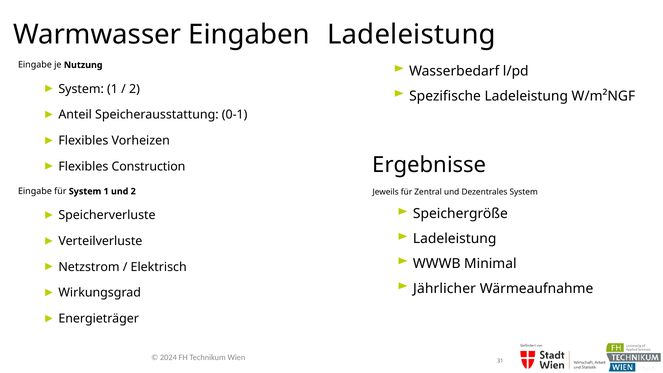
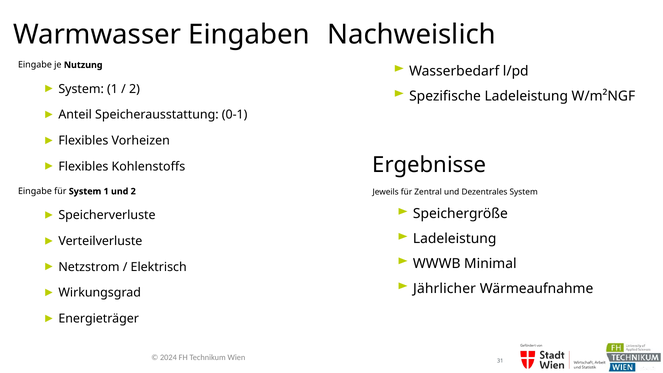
Eingaben Ladeleistung: Ladeleistung -> Nachweislich (412, 34)
Construction: Construction -> Kohlenstoffs (148, 166)
